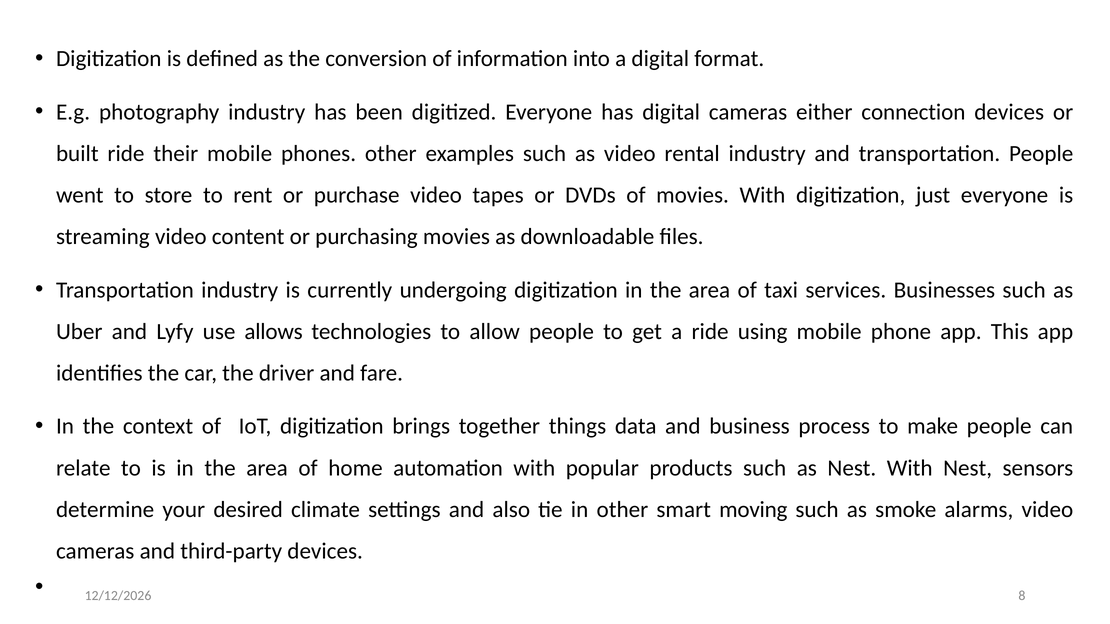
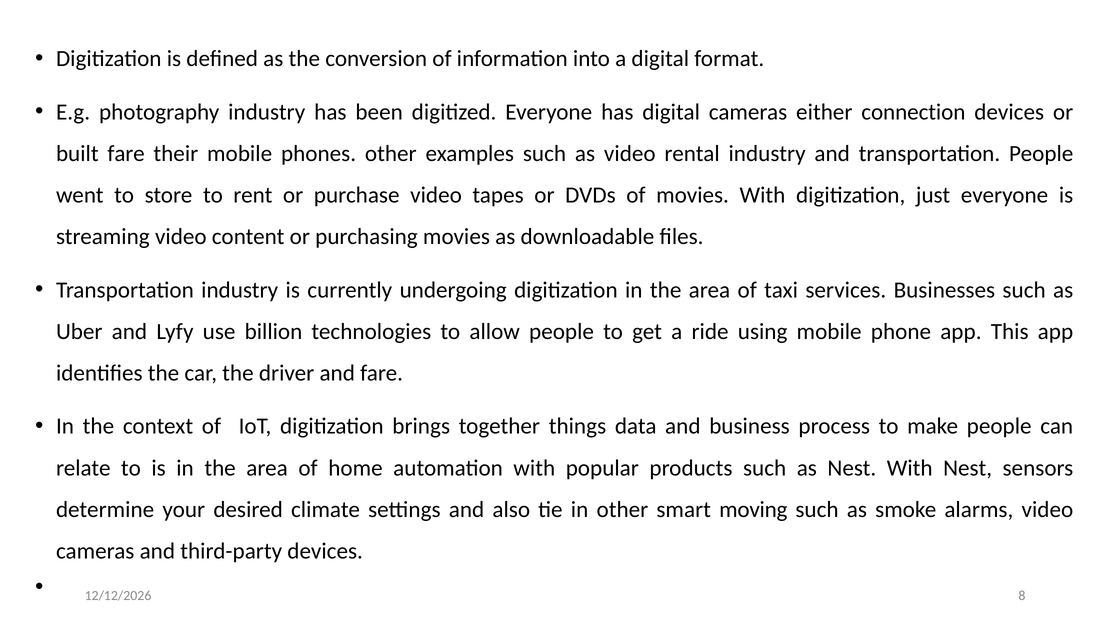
built ride: ride -> fare (126, 154)
allows: allows -> billion (273, 332)
